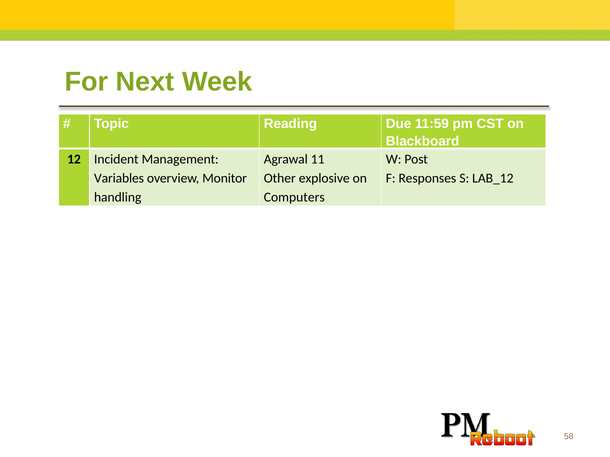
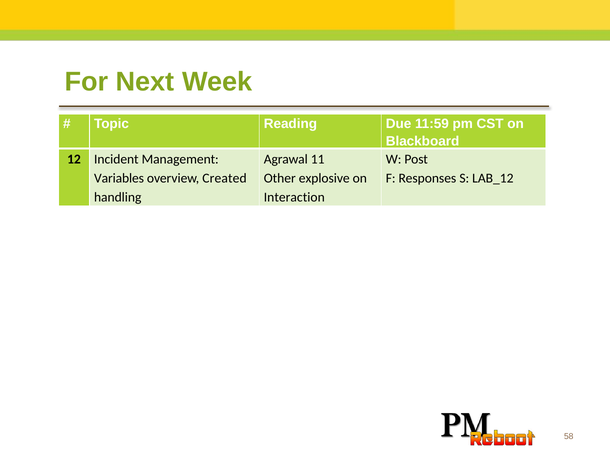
Monitor: Monitor -> Created (224, 179)
Computers: Computers -> Interaction (294, 198)
